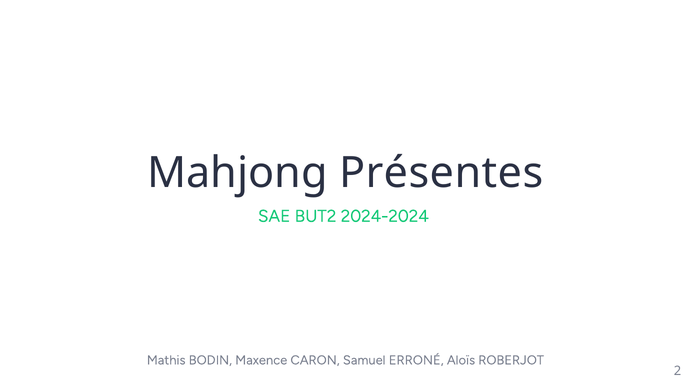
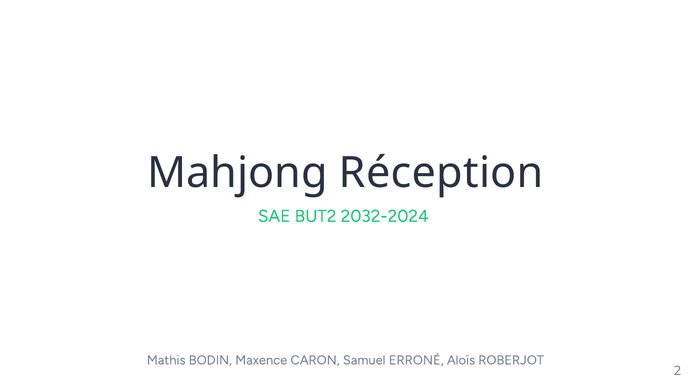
Présentes: Présentes -> Réception (441, 173)
2024-2024: 2024-2024 -> 2032-2024 (385, 216)
